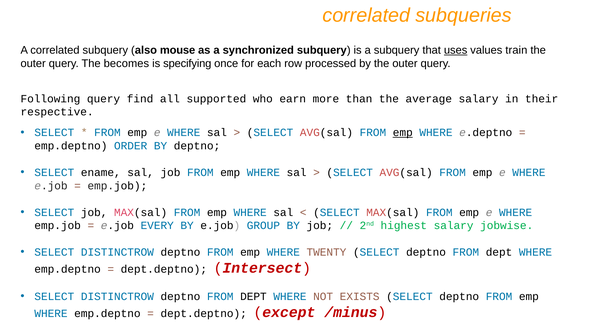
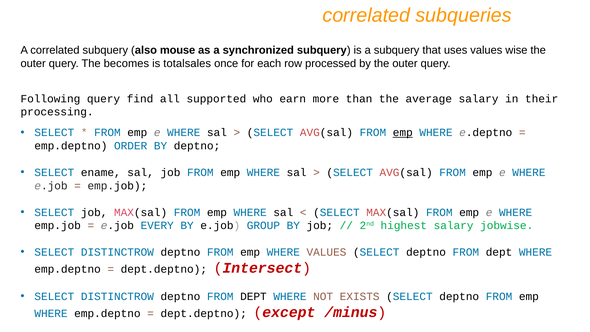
uses underline: present -> none (456, 50)
train: train -> wise (516, 50)
specifying: specifying -> totalsales (187, 63)
respective: respective -> processing (57, 112)
WHERE TWENTY: TWENTY -> VALUES (326, 252)
